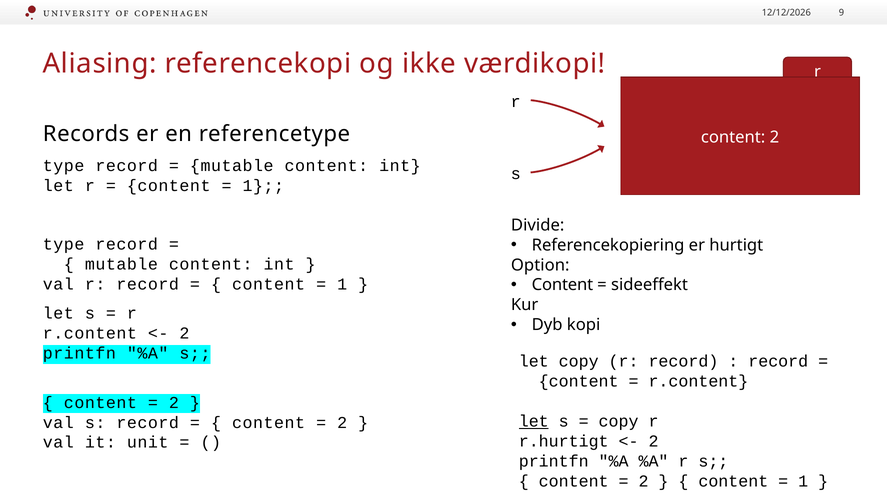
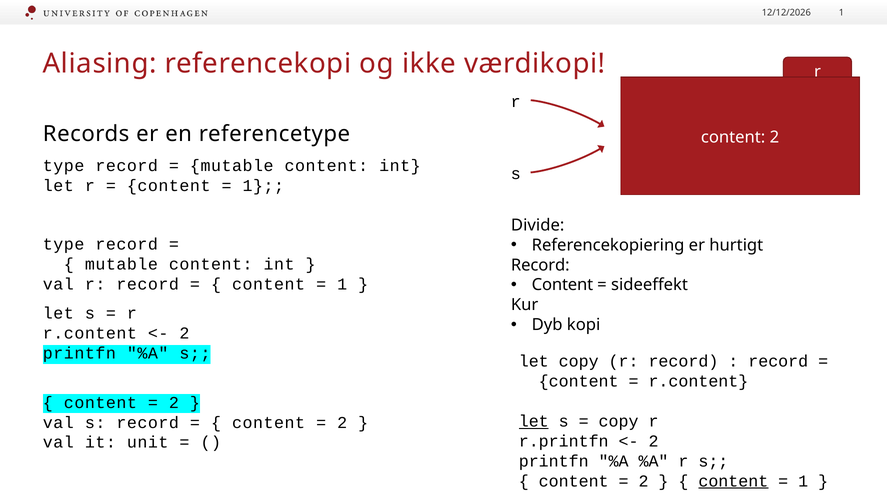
9: 9 -> 1 (841, 13)
Option: Option -> Record (540, 265)
r.hurtigt: r.hurtigt -> r.printfn (564, 441)
content underline: none -> present (733, 481)
